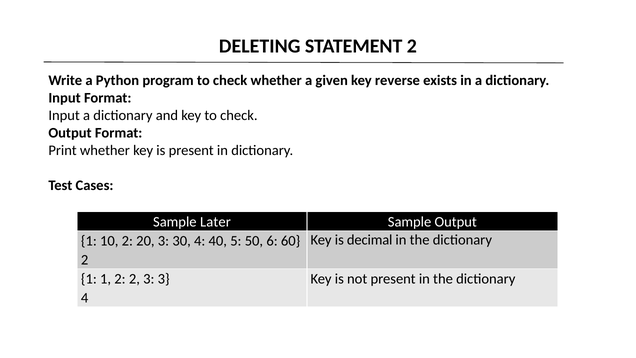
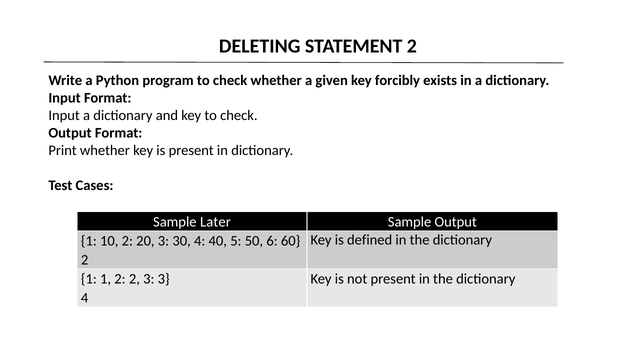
reverse: reverse -> forcibly (397, 81)
decimal: decimal -> defined (370, 240)
